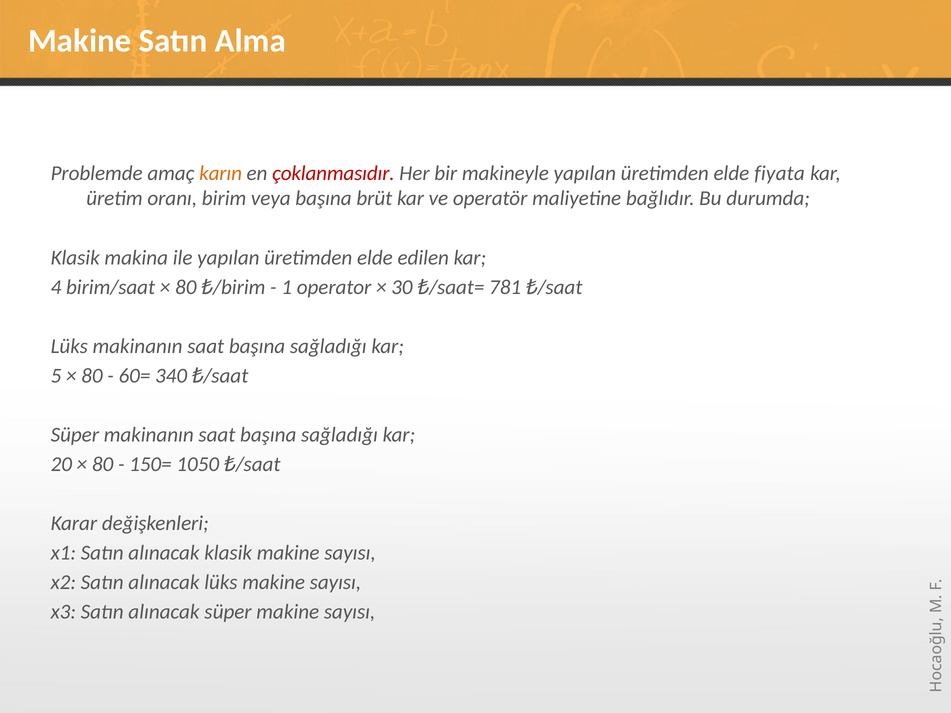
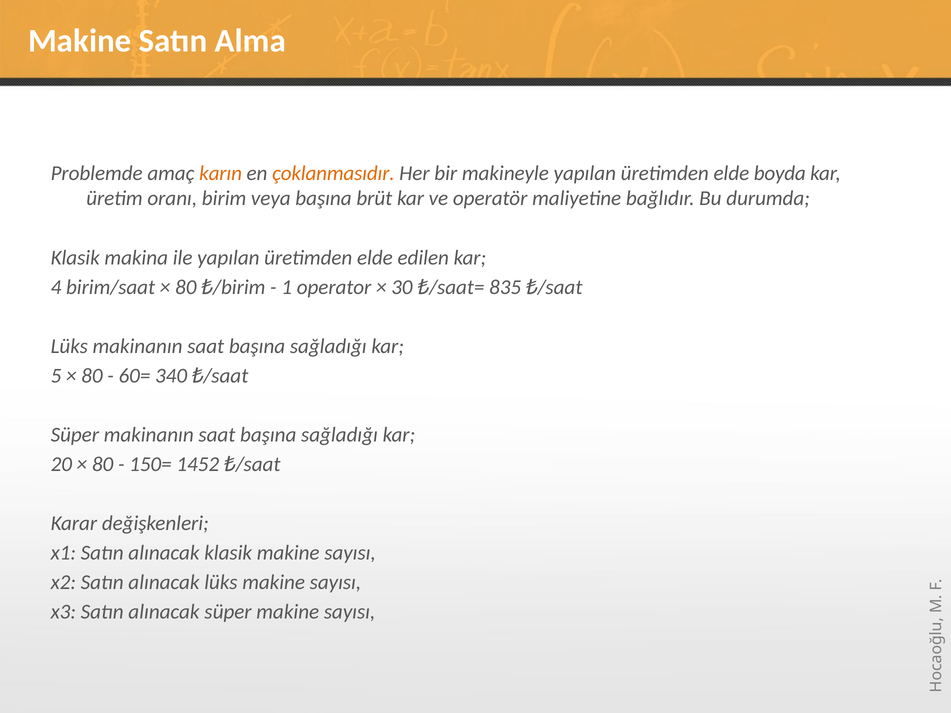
çoklanmasıdır colour: red -> orange (333, 173)
fiyata: fiyata -> boyda (780, 173)
781: 781 -> 835 (505, 287)
1050: 1050 -> 1452 (198, 464)
